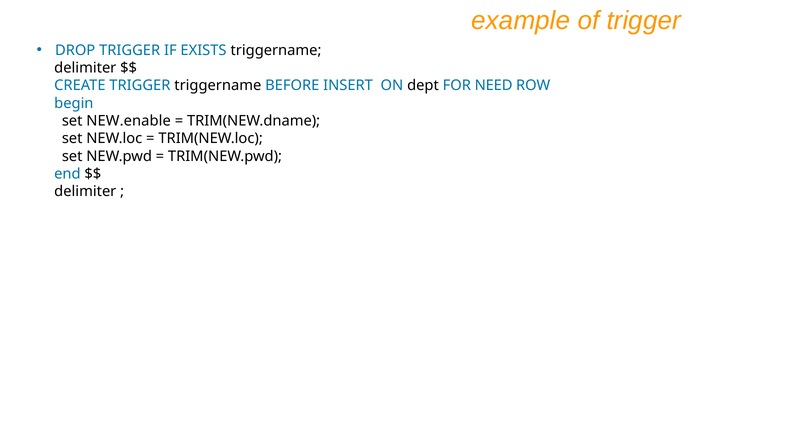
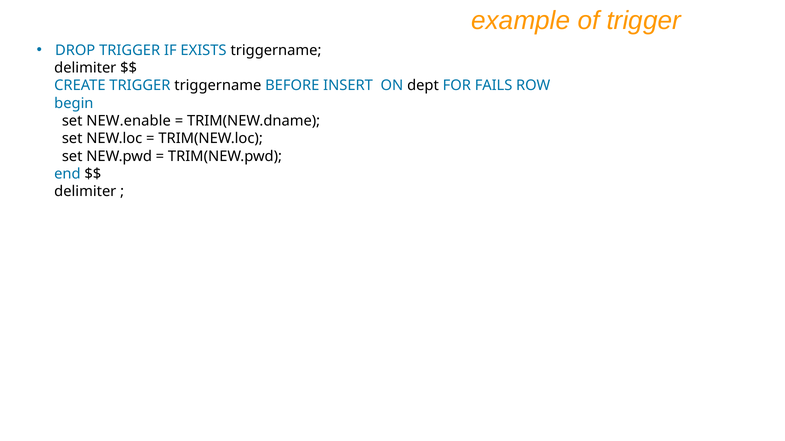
NEED: NEED -> FAILS (494, 86)
